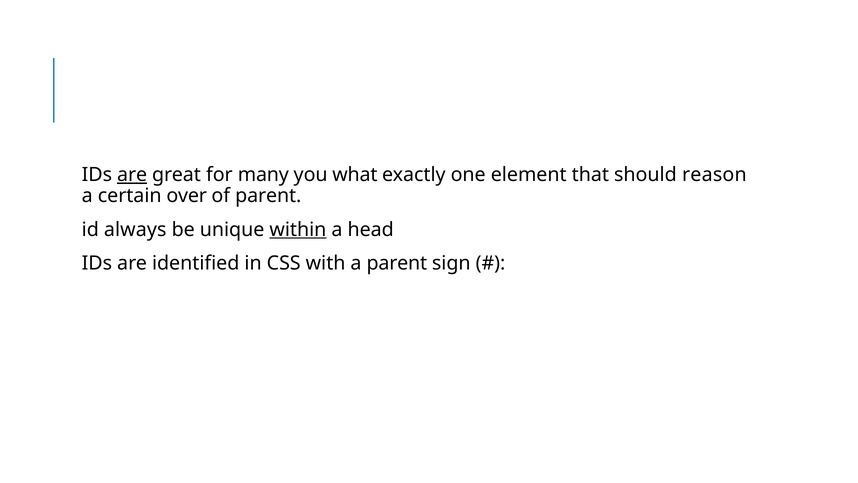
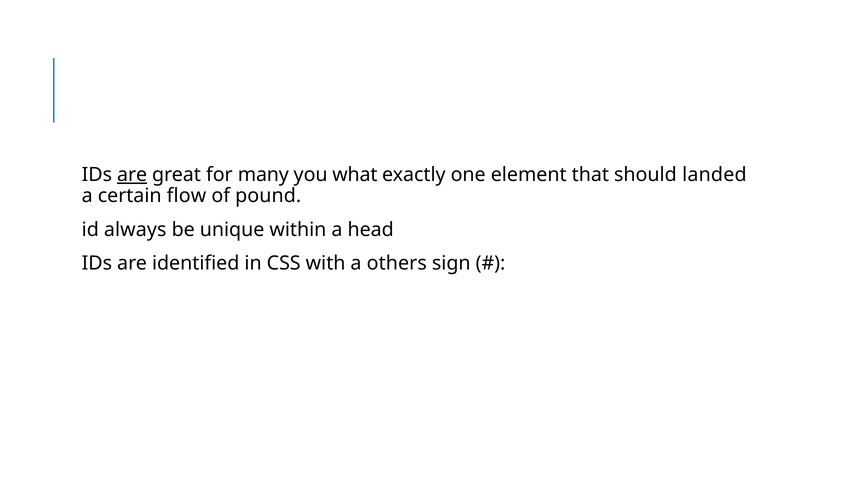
reason: reason -> landed (714, 175)
over: over -> flow (186, 196)
of parent: parent -> pound (268, 196)
within underline: present -> none (298, 230)
a parent: parent -> others (397, 263)
